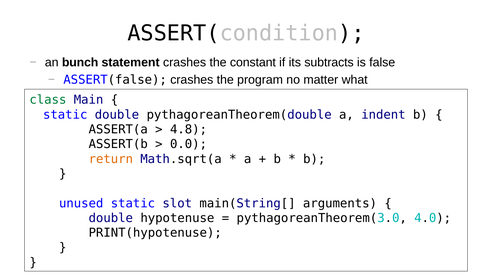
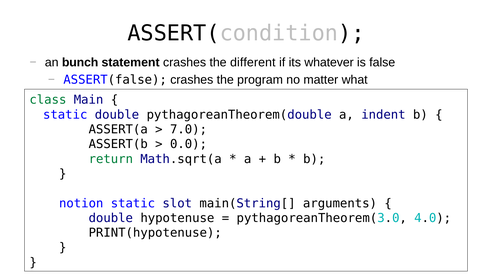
constant: constant -> different (253, 63)
subtracts: subtracts -> whatever (329, 63)
4.8: 4.8 -> 7.0 (189, 129)
return colour: orange -> green (111, 159)
unused: unused -> notion (81, 203)
